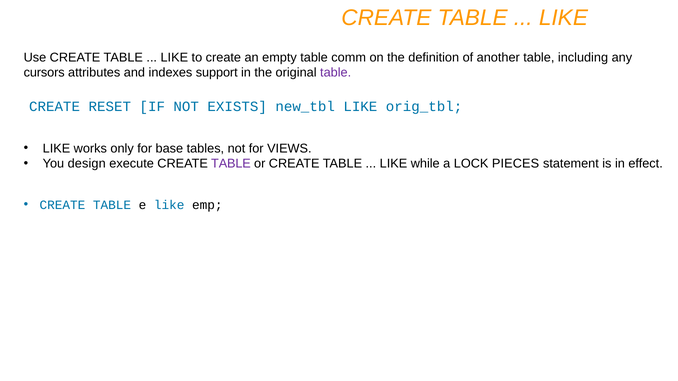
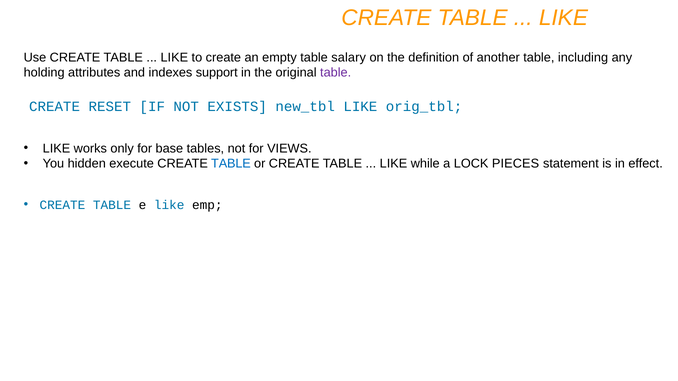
comm: comm -> salary (349, 58)
cursors: cursors -> holding (44, 73)
design: design -> hidden (87, 164)
TABLE colour: purple -> blue (231, 164)
